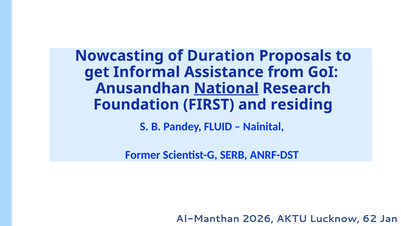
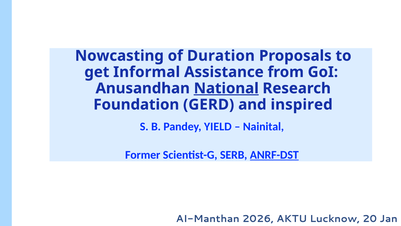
FIRST: FIRST -> GERD (209, 104)
residing: residing -> inspired (302, 104)
FLUID: FLUID -> YIELD (218, 126)
ANRF-DST underline: none -> present (274, 155)
62: 62 -> 20 (370, 218)
